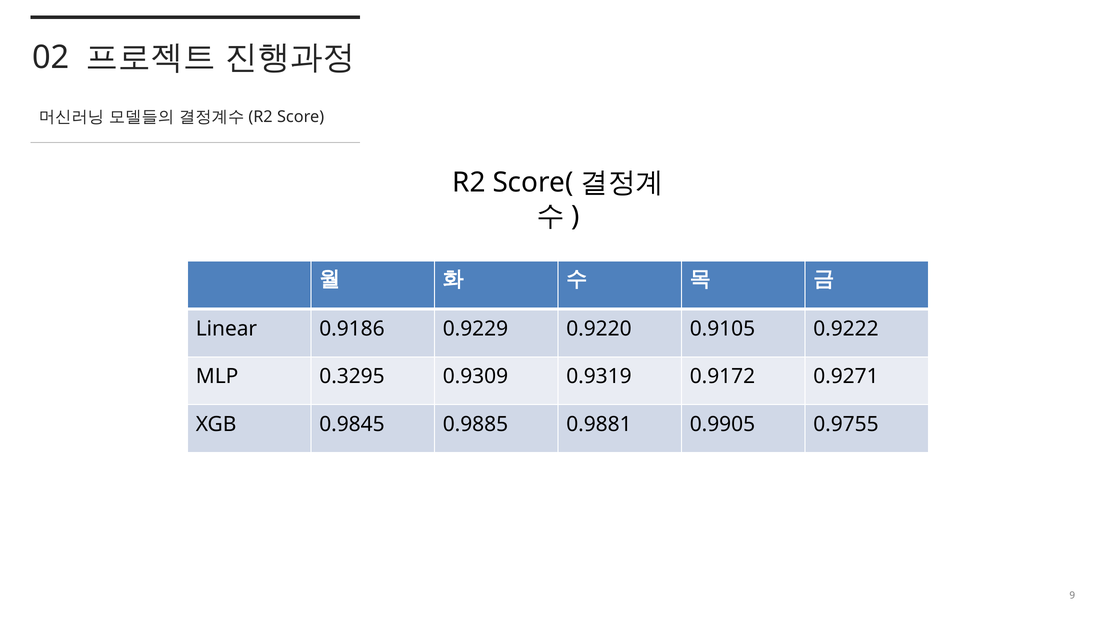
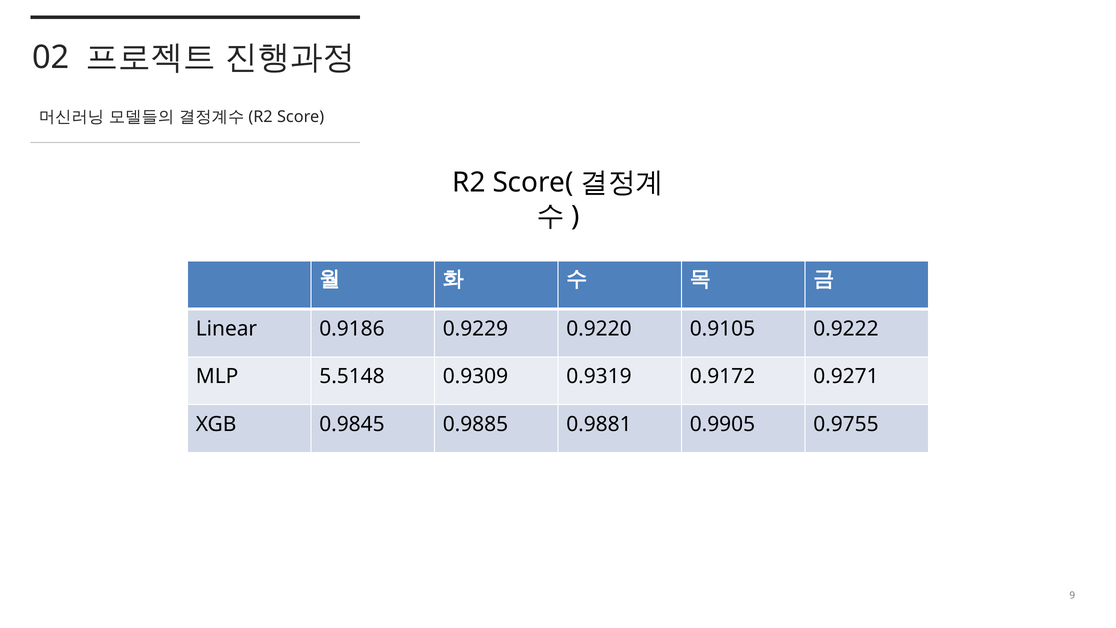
0.3295: 0.3295 -> 5.5148 (352, 376)
